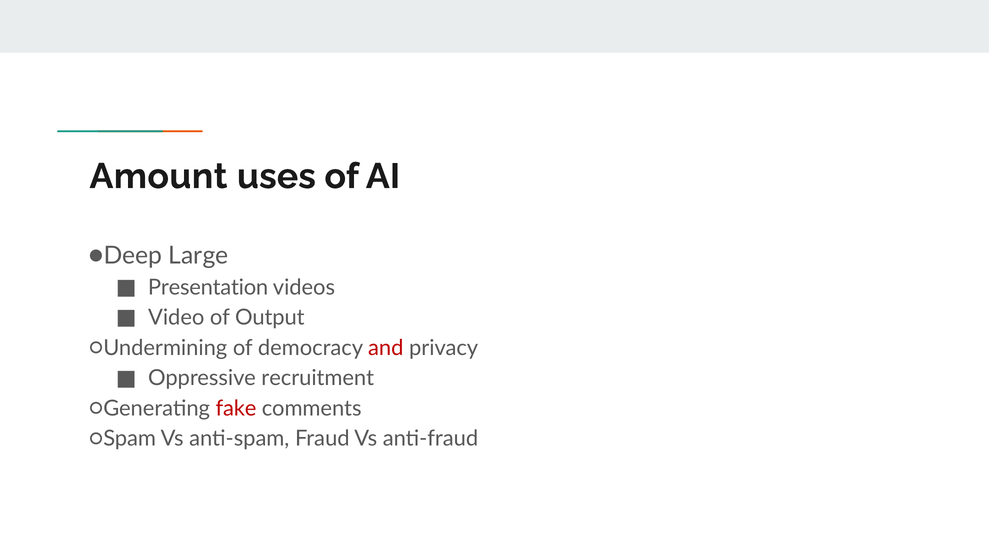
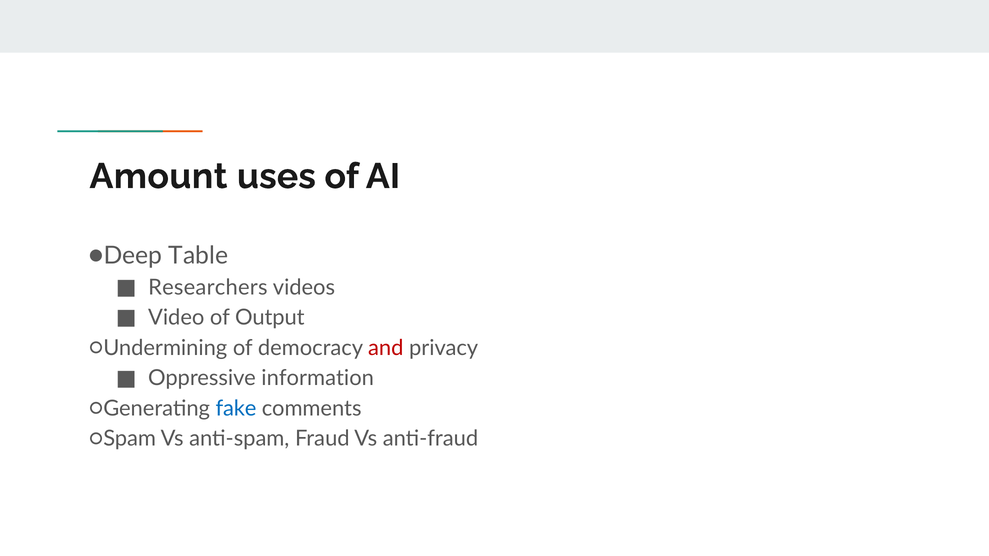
Large: Large -> Table (198, 256)
Presentation: Presentation -> Researchers (208, 288)
recruitment: recruitment -> information (318, 378)
fake colour: red -> blue (236, 409)
